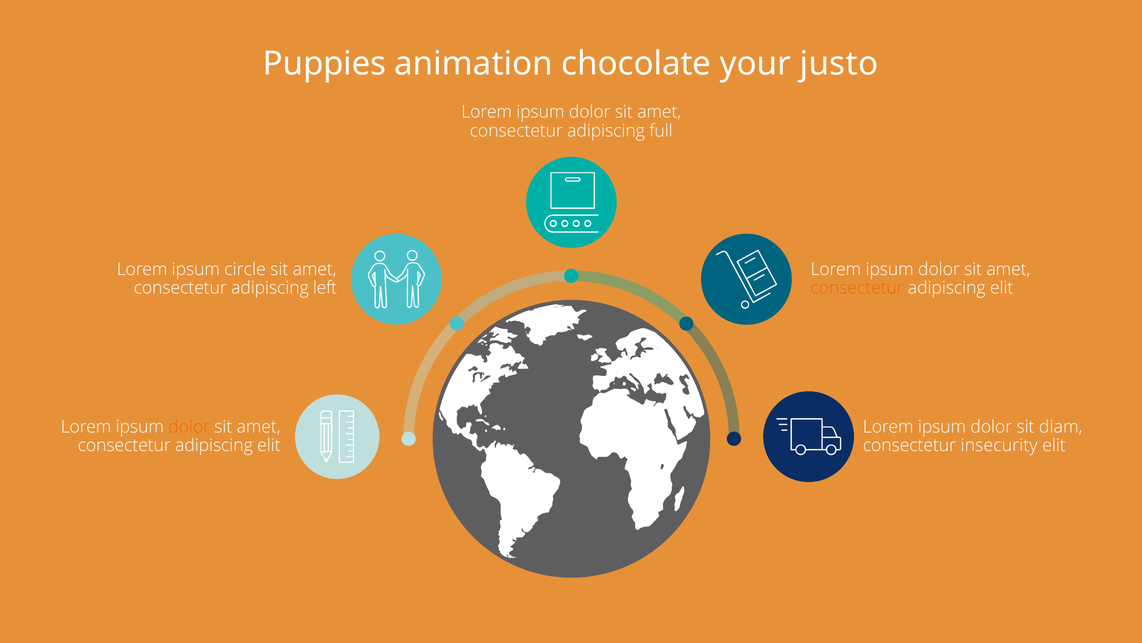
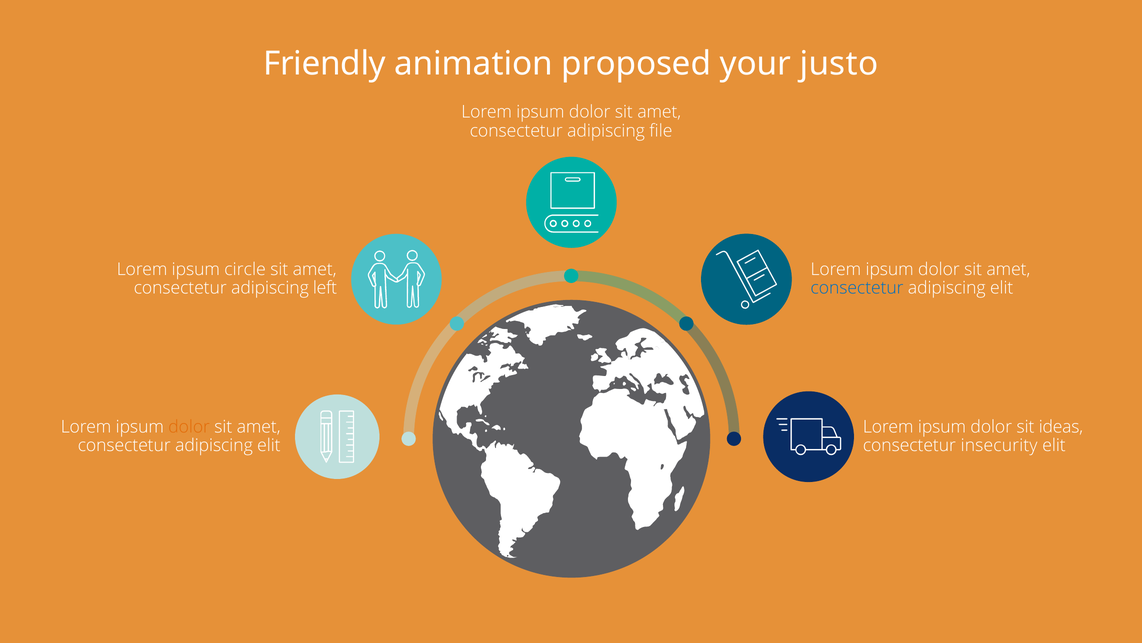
Puppies: Puppies -> Friendly (324, 64)
chocolate: chocolate -> proposed (636, 64)
full: full -> file (661, 131)
consectetur colour: orange -> blue (857, 288)
diam: diam -> ideas (1061, 427)
